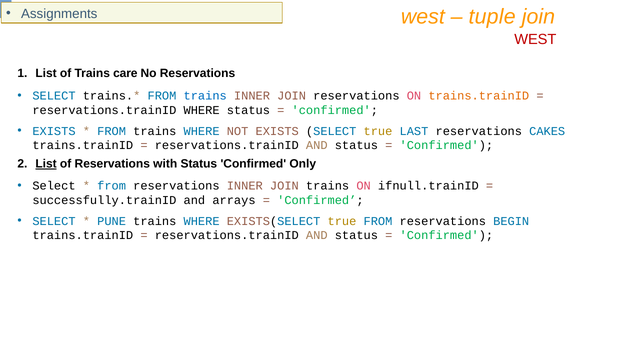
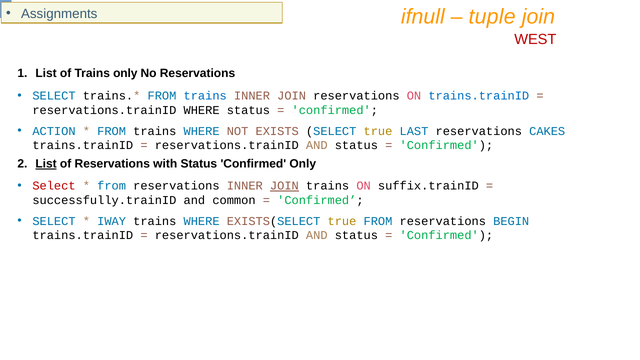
west: west -> ifnull (423, 17)
Trains care: care -> only (125, 73)
trains.trainID colour: orange -> blue (479, 96)
EXISTS: EXISTS -> ACTION (54, 131)
Select colour: black -> red (54, 186)
JOIN underline: none -> present (284, 186)
ifnull.trainID: ifnull.trainID -> suffix.trainID (428, 186)
arrays: arrays -> common (234, 200)
PUNE: PUNE -> IWAY (112, 221)
